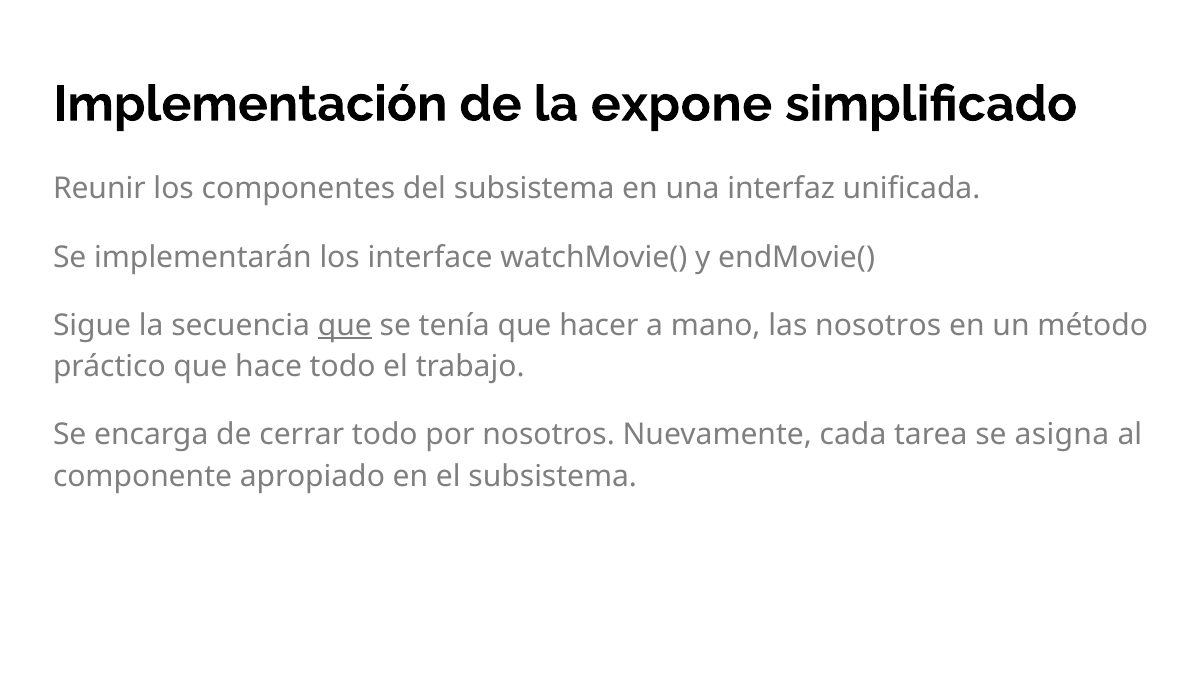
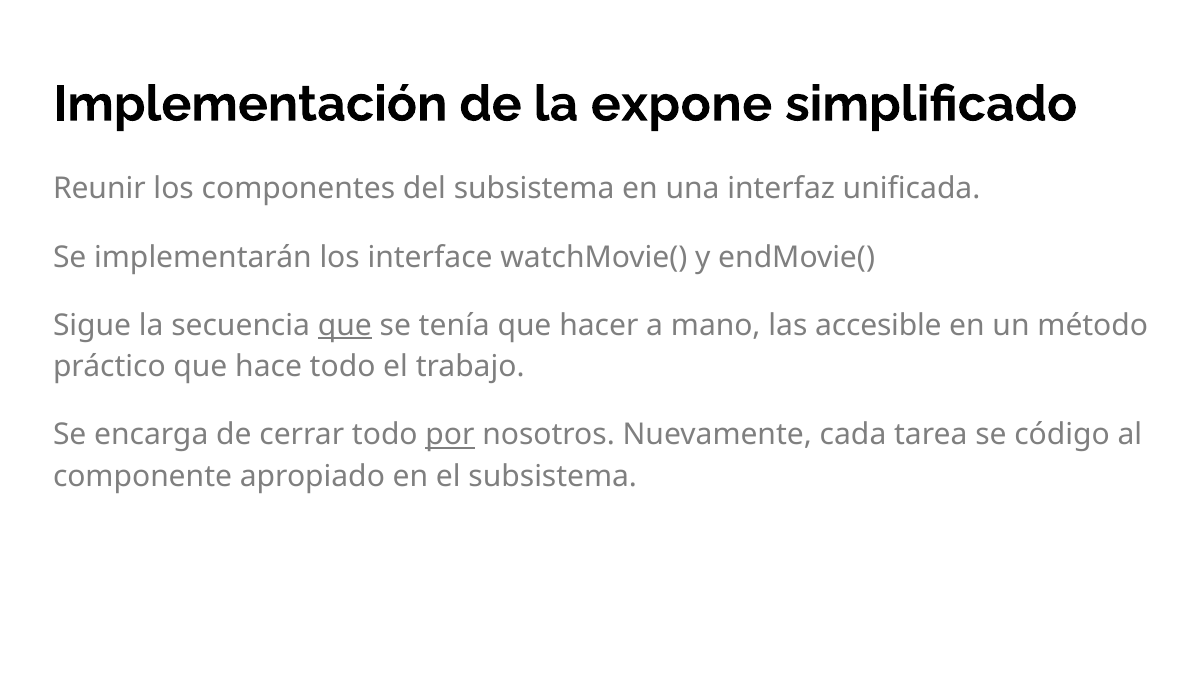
las nosotros: nosotros -> accesible (878, 325)
por underline: none -> present (450, 435)
asigna: asigna -> código (1062, 435)
